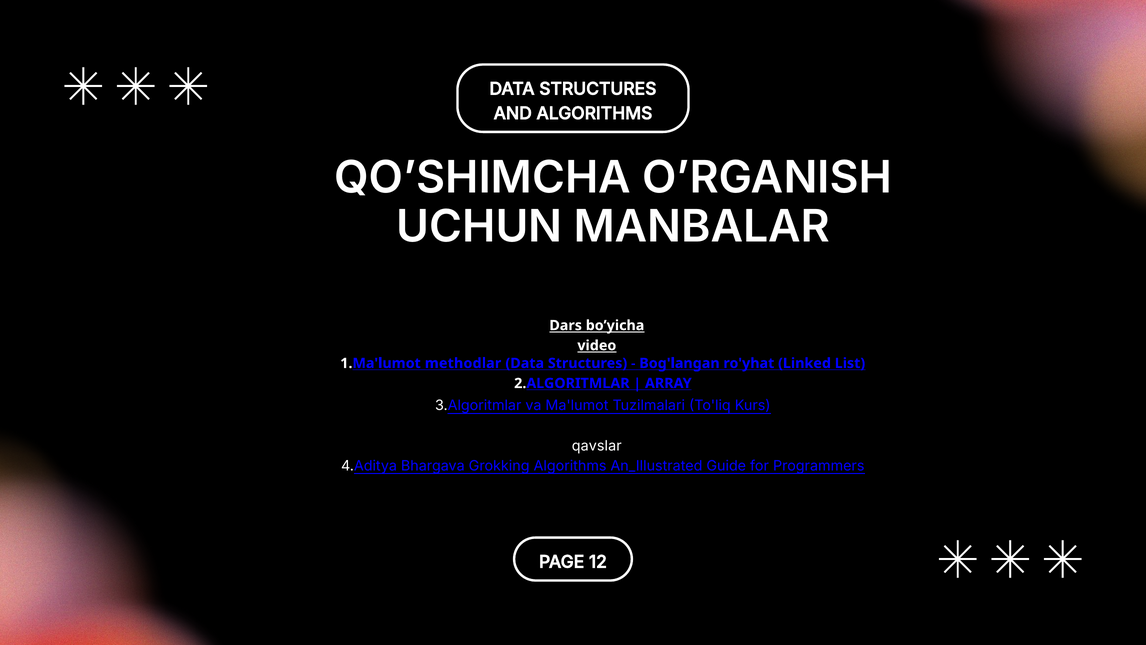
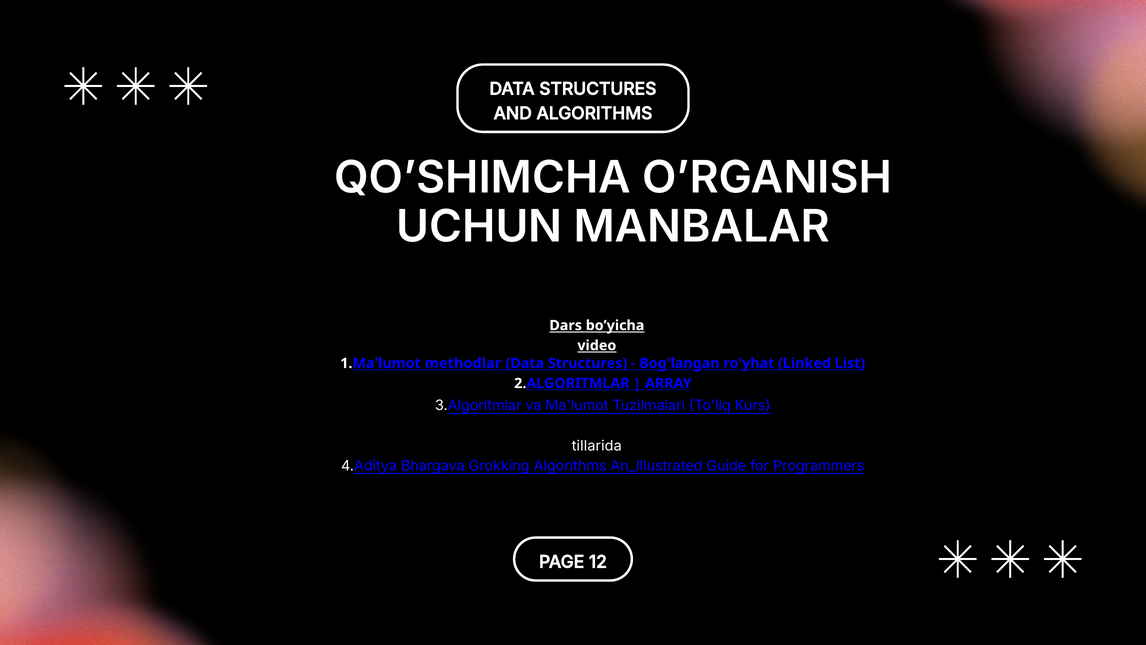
qavslar: qavslar -> tillarida (597, 446)
